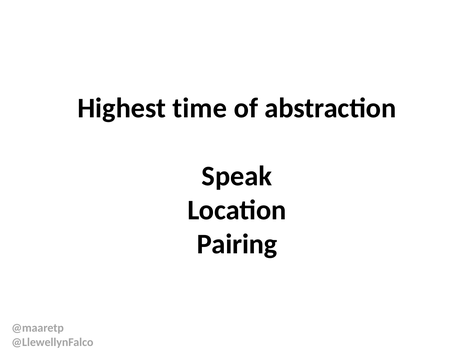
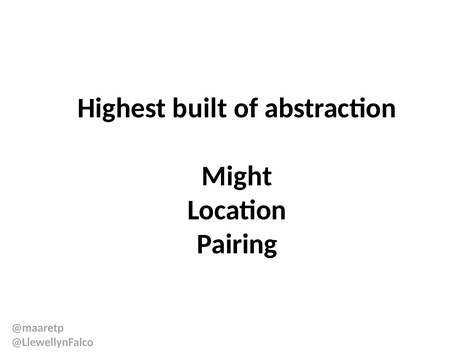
time: time -> built (200, 108)
Speak: Speak -> Might (237, 176)
